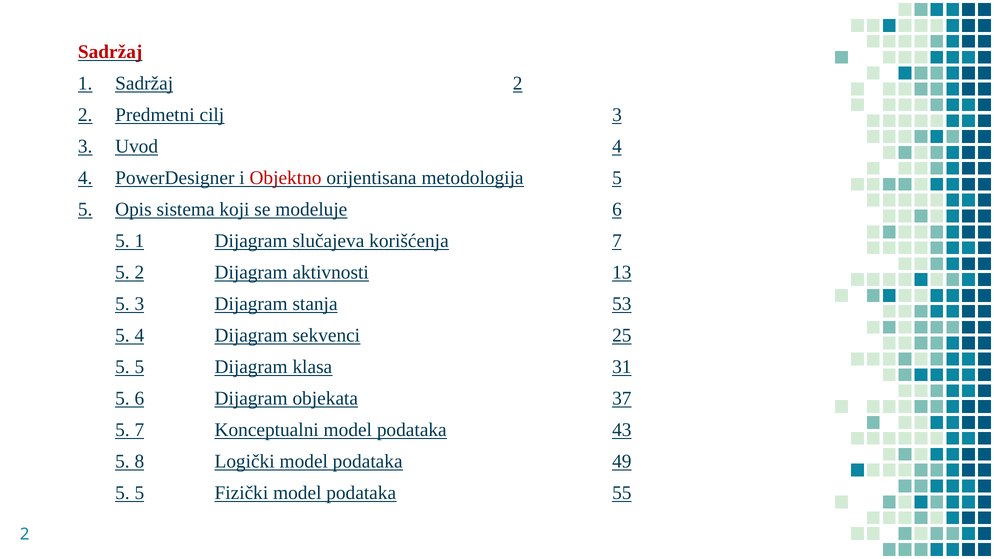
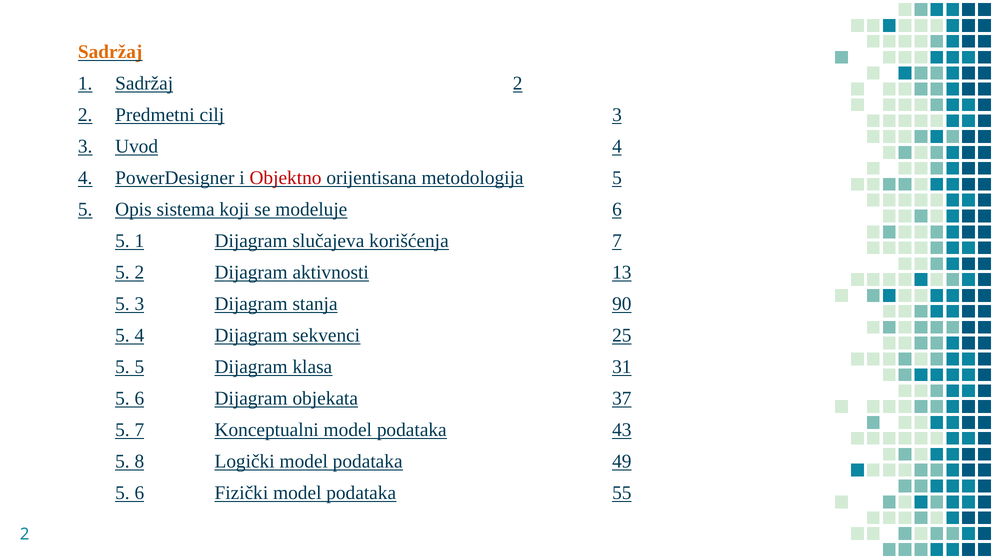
Sadržaj colour: red -> orange (110, 52)
53: 53 -> 90 (622, 304)
5: 5 -> 6 (139, 493)
